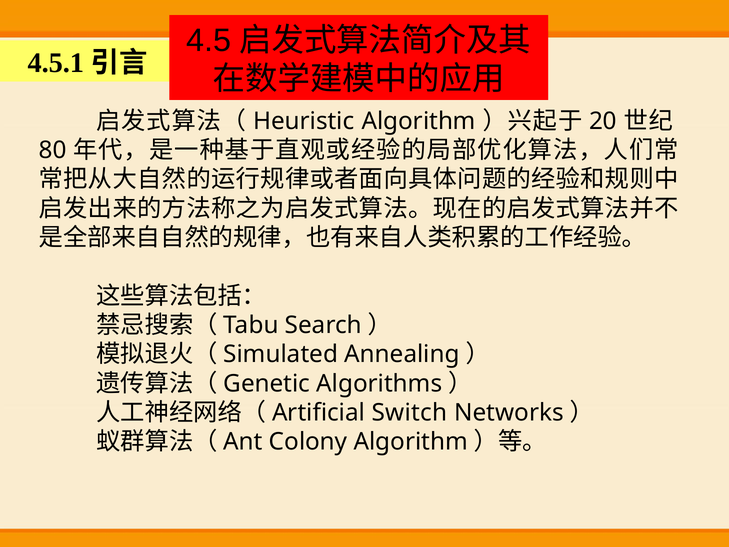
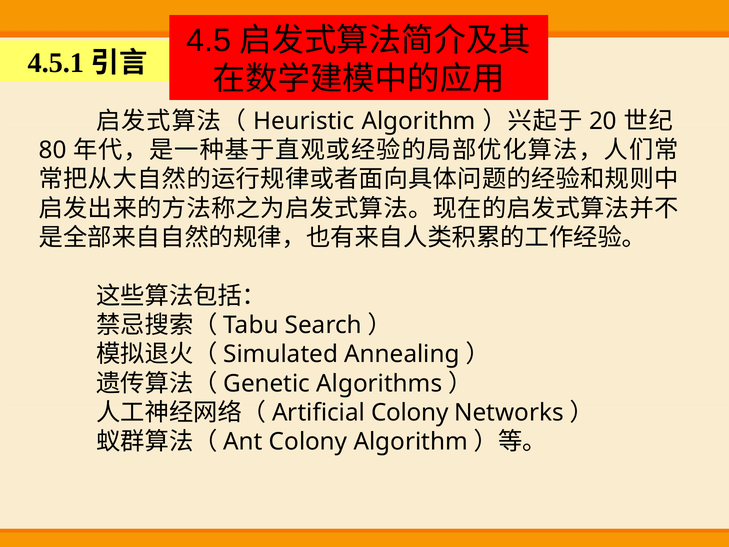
Switch: Switch -> Colony (410, 413)
